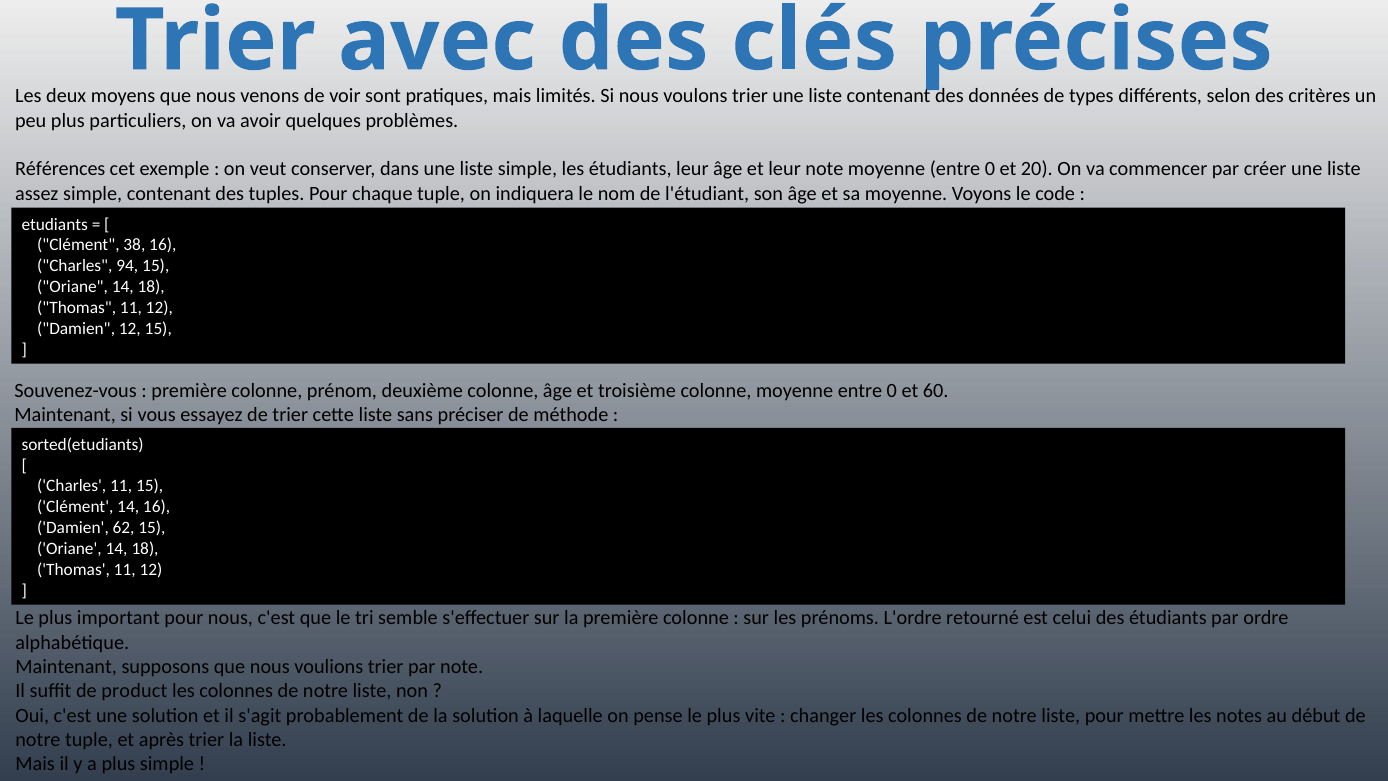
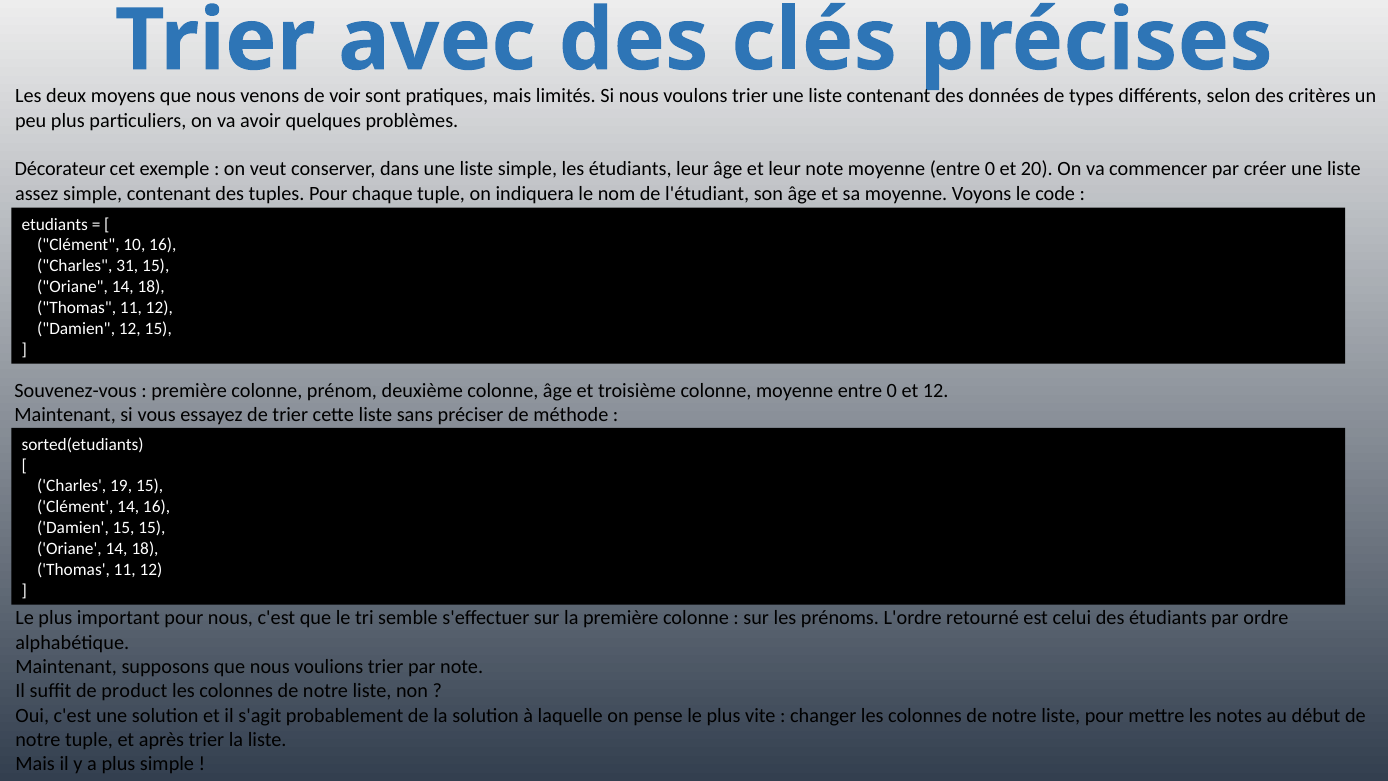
Références: Références -> Décorateur (60, 169)
38: 38 -> 10 (134, 245)
94: 94 -> 31 (127, 266)
et 60: 60 -> 12 (936, 391)
Charles 11: 11 -> 19 (121, 486)
Damien 62: 62 -> 15 (124, 528)
